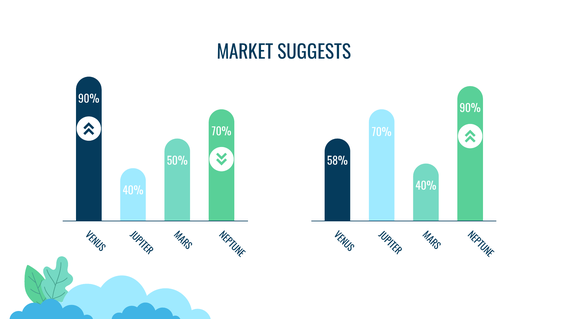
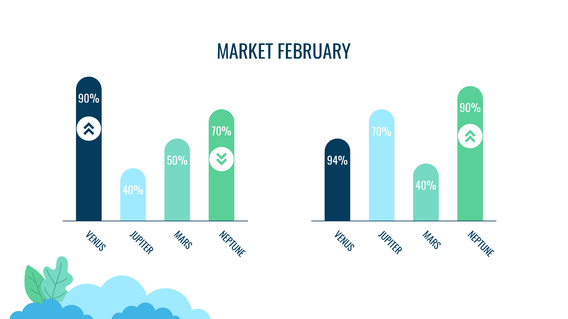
SUGGESTS: SUGGESTS -> FEBRUARY (314, 53)
58%: 58% -> 94% (337, 161)
